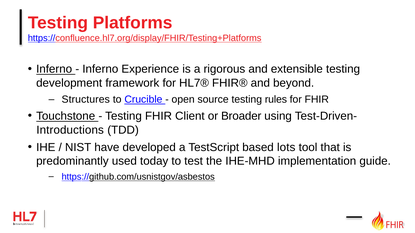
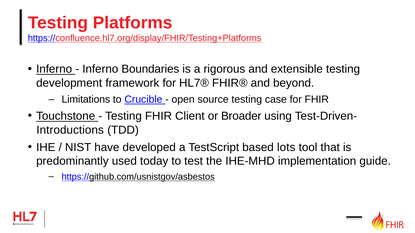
Experience: Experience -> Boundaries (150, 69)
Structures: Structures -> Limitations (86, 100)
rules: rules -> case (276, 100)
